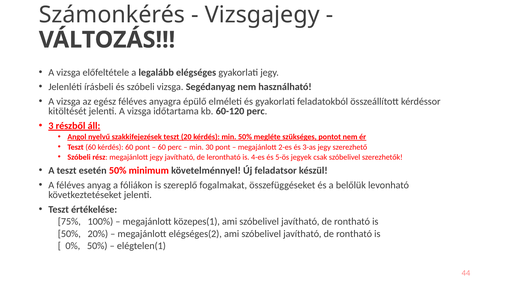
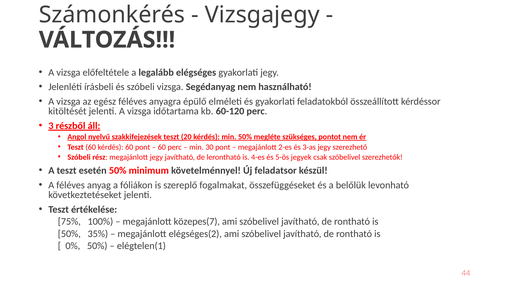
közepes(1: közepes(1 -> közepes(7 (197, 222)
20%: 20% -> 35% (98, 234)
